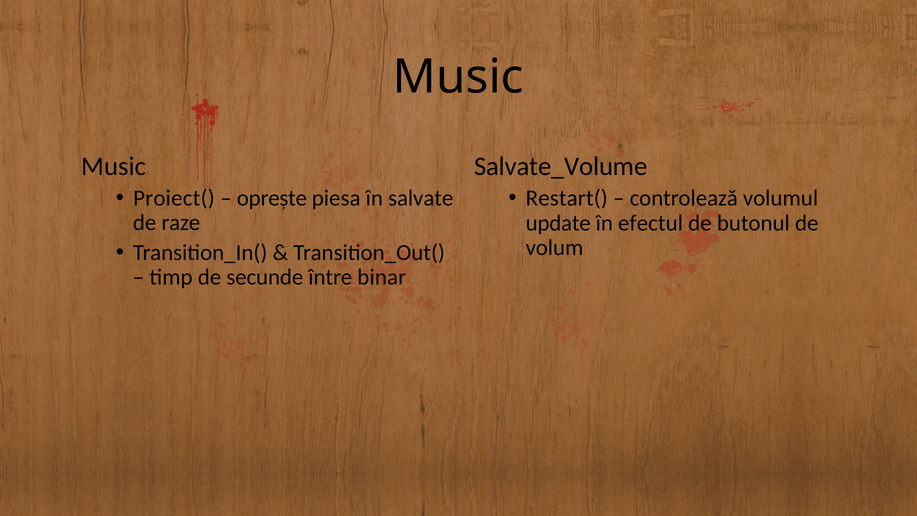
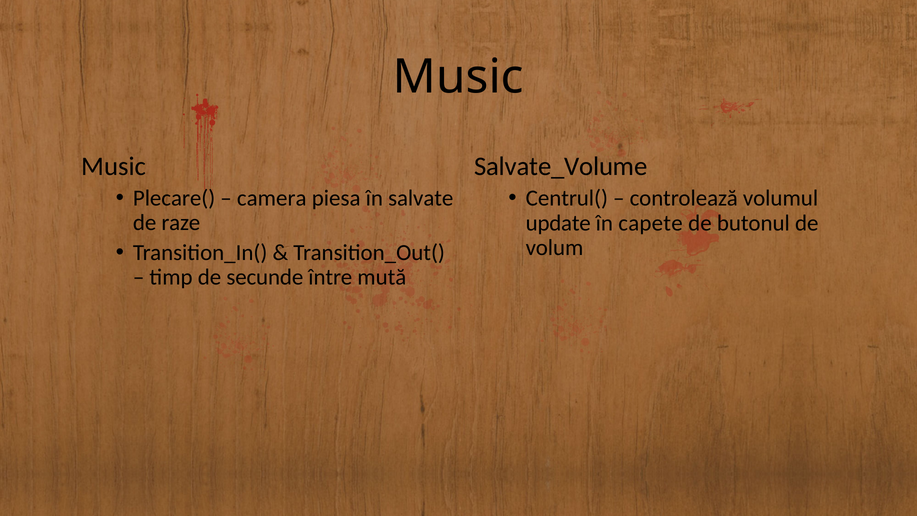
Proiect(: Proiect( -> Plecare( (174, 198)
oprește: oprește -> camera (272, 198)
Restart(: Restart( -> Centrul( (567, 198)
efectul: efectul -> capete (651, 223)
binar: binar -> mută (382, 277)
